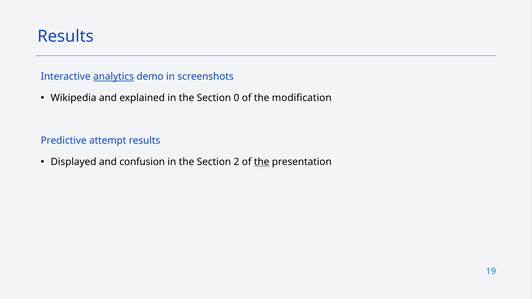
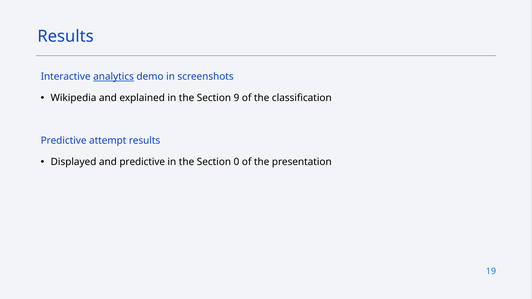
0: 0 -> 9 (236, 98)
modification: modification -> classification (302, 98)
and confusion: confusion -> predictive (142, 162)
2: 2 -> 0 (236, 162)
the underline: present -> none (262, 162)
